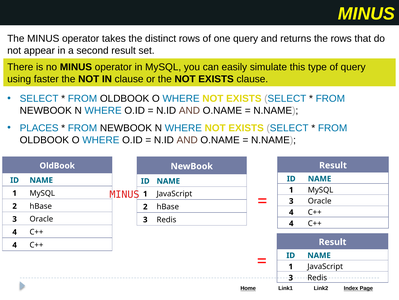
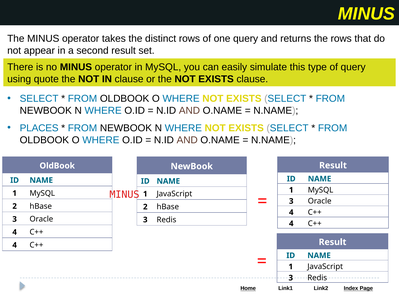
faster: faster -> quote (46, 79)
